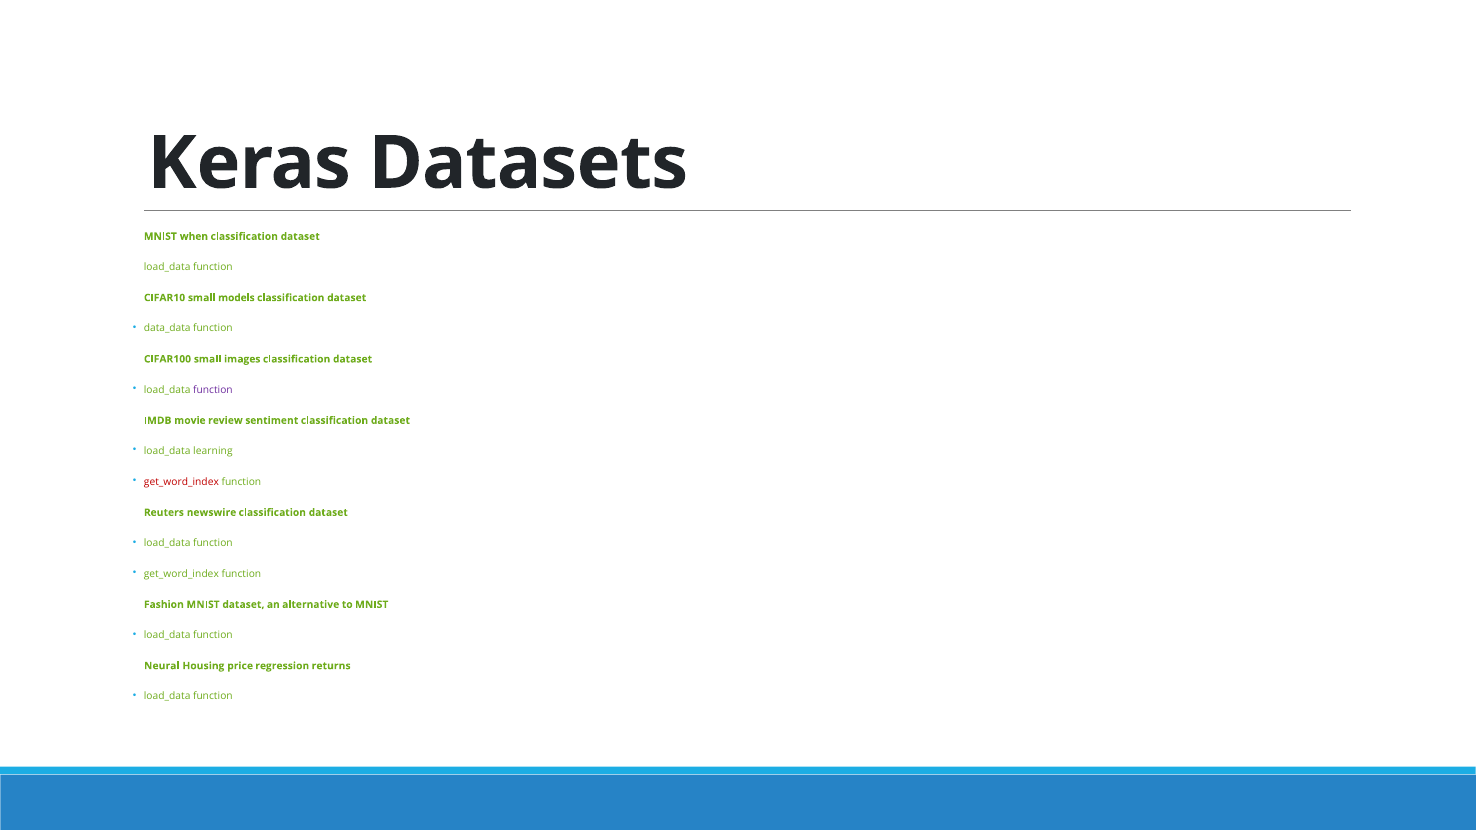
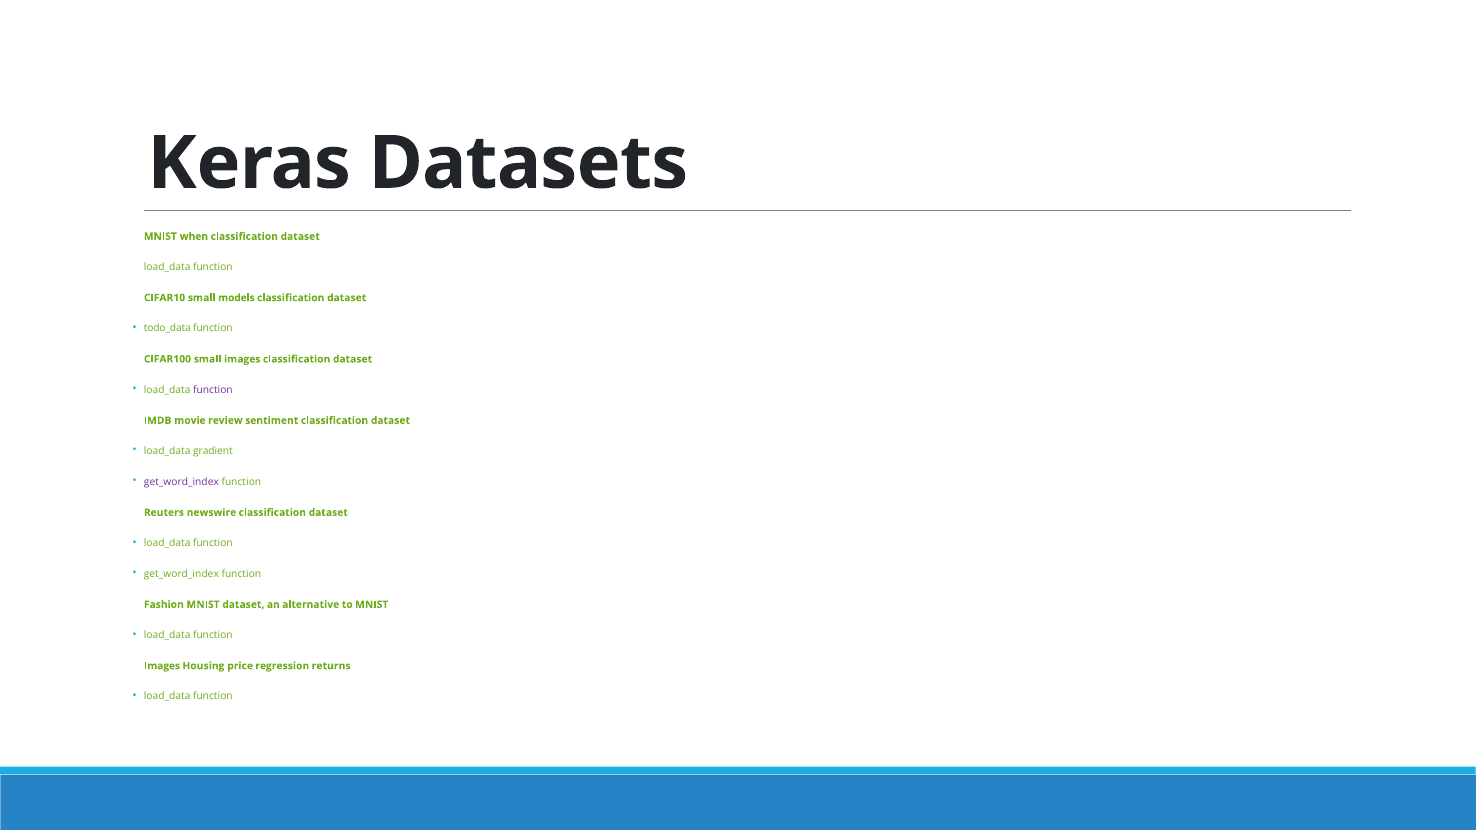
data_data: data_data -> todo_data (167, 329)
learning: learning -> gradient (213, 451)
get_word_index colour: red -> purple (181, 482)
Neural: Neural -> Images (162, 666)
